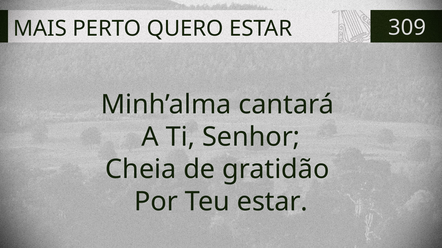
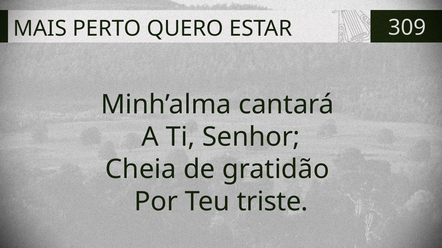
Teu estar: estar -> triste (273, 202)
